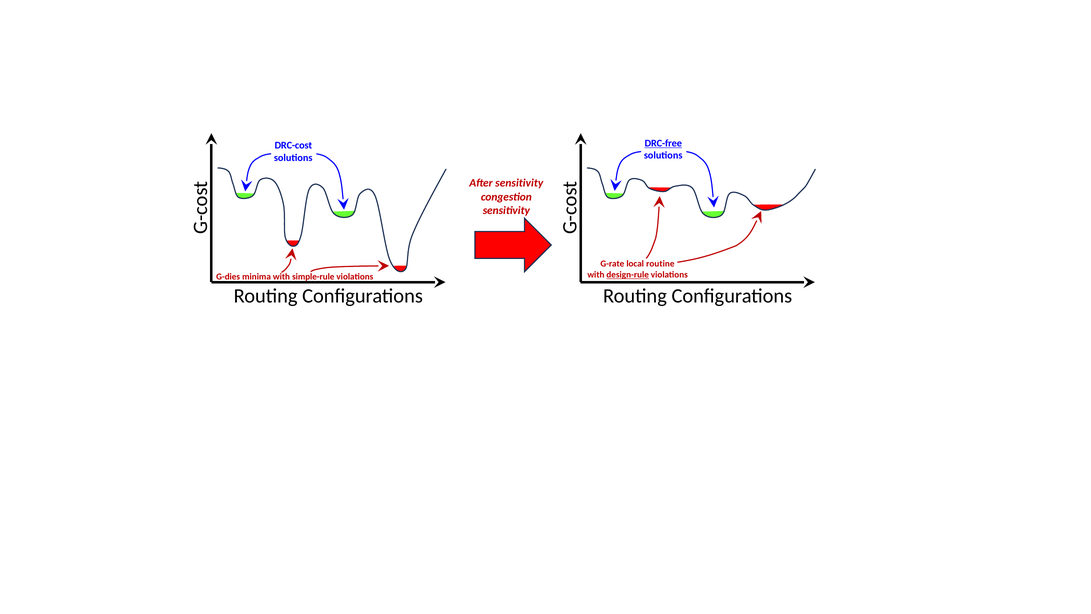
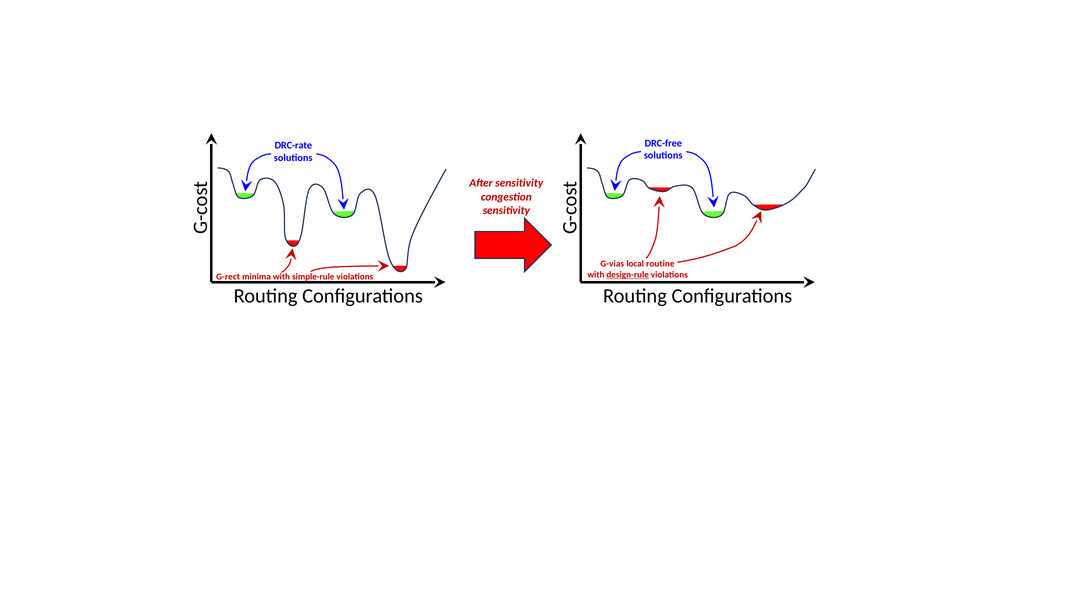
DRC-free underline: present -> none (663, 143)
DRC-cost: DRC-cost -> DRC-rate (293, 145)
G-rate: G-rate -> G-vias (612, 264)
G-dies: G-dies -> G-rect (228, 276)
